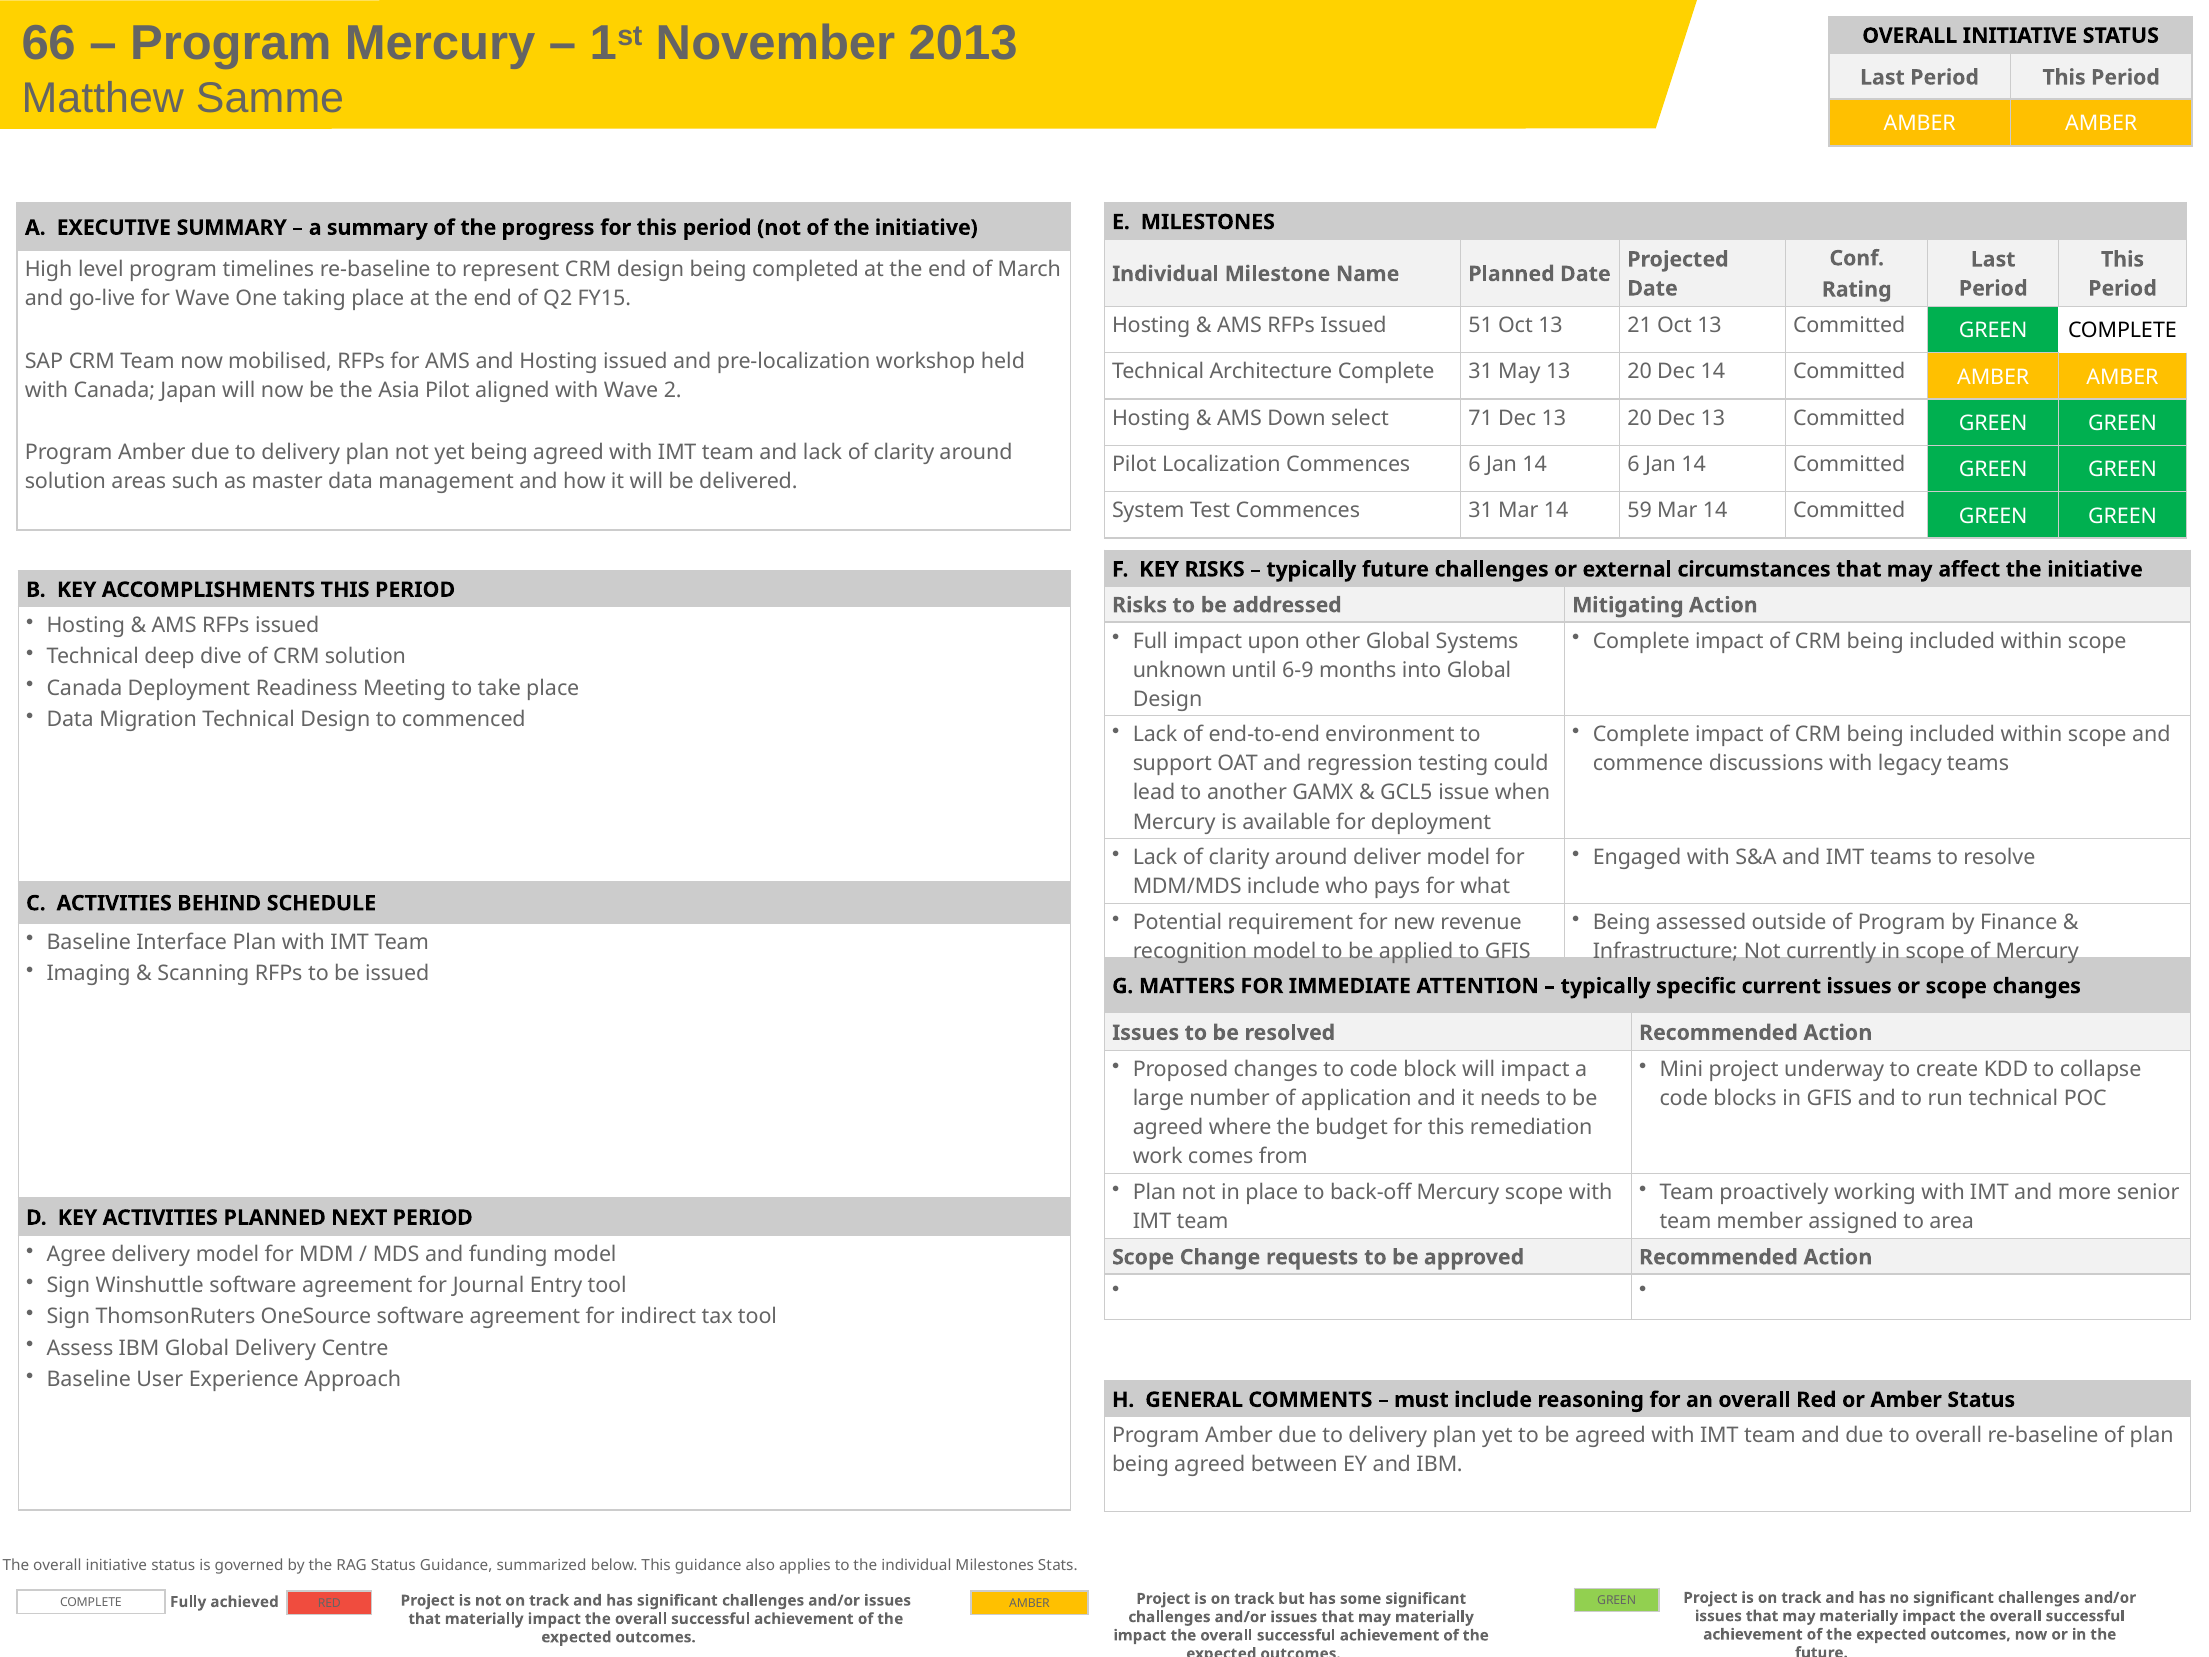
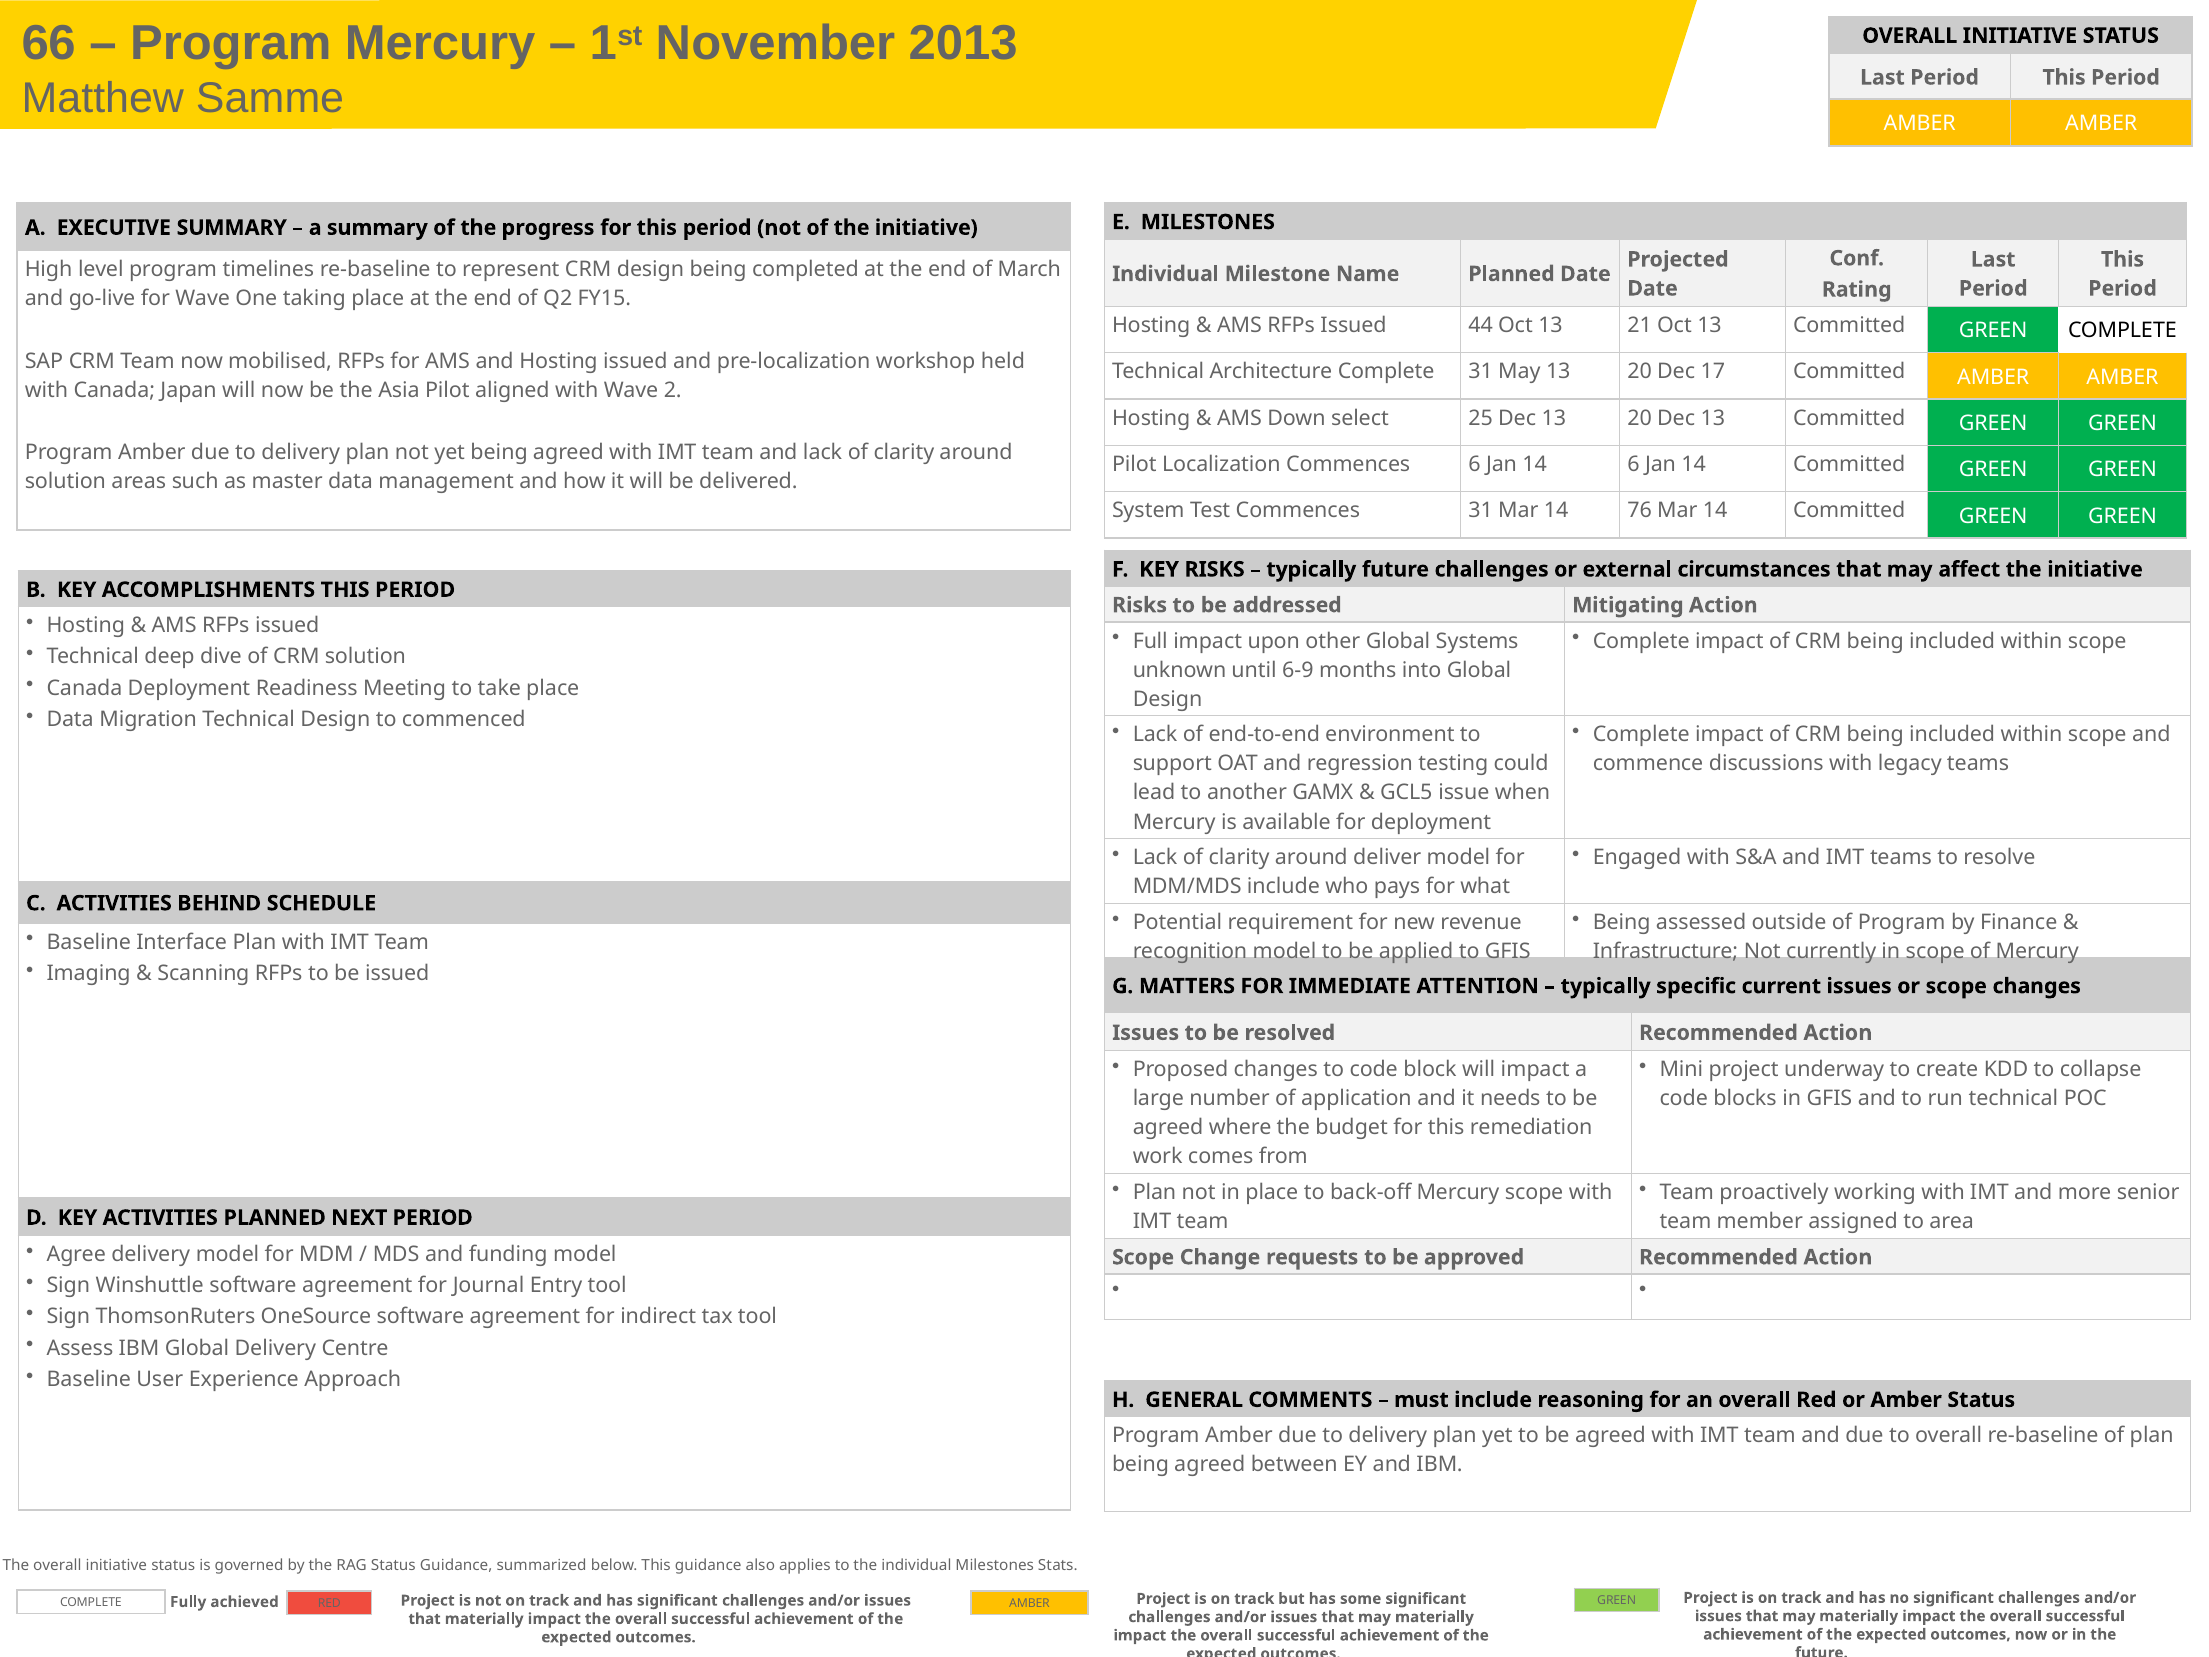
51: 51 -> 44 (1481, 325)
Dec 14: 14 -> 17 (1713, 372)
71: 71 -> 25 (1481, 418)
59: 59 -> 76 (1640, 511)
